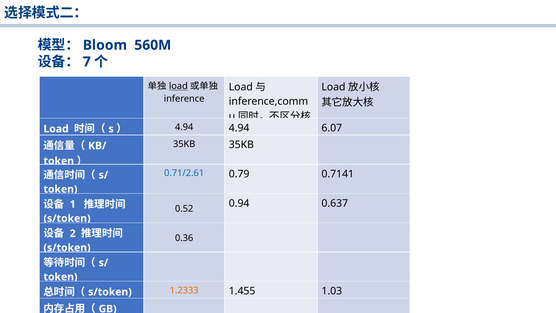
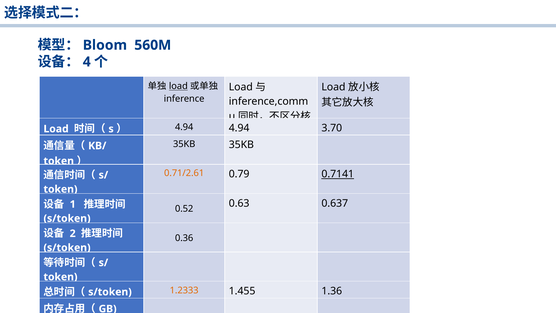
7: 7 -> 4 (87, 62)
6.07: 6.07 -> 3.70 (332, 128)
0.71/2.61 colour: blue -> orange (184, 173)
0.7141 underline: none -> present (338, 174)
0.94: 0.94 -> 0.63 (239, 203)
1.03: 1.03 -> 1.36 (332, 291)
